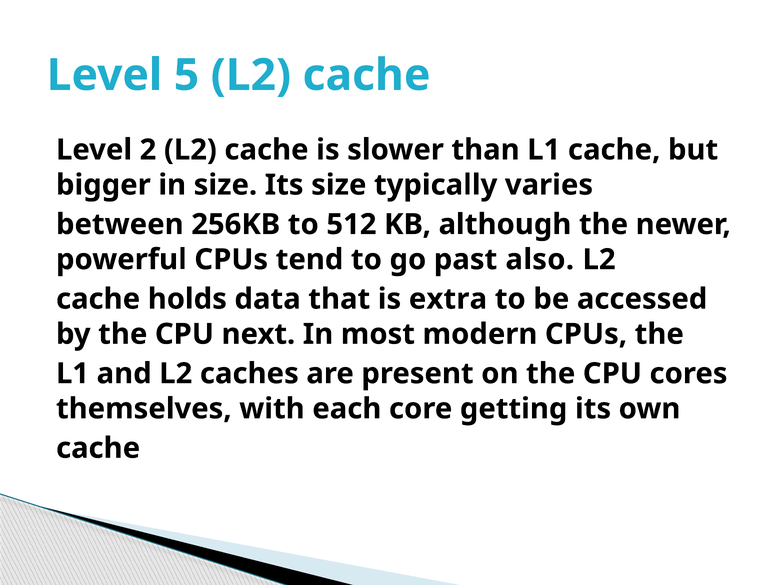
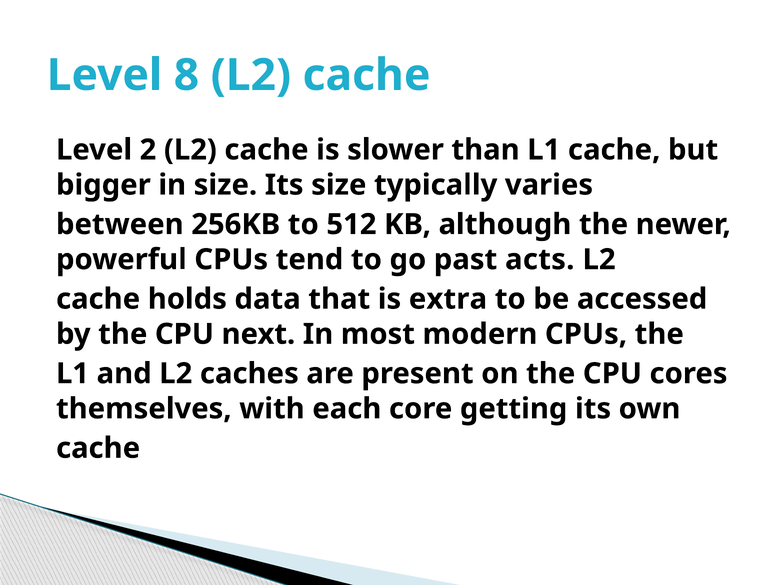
5: 5 -> 8 (186, 75)
also: also -> acts (540, 260)
